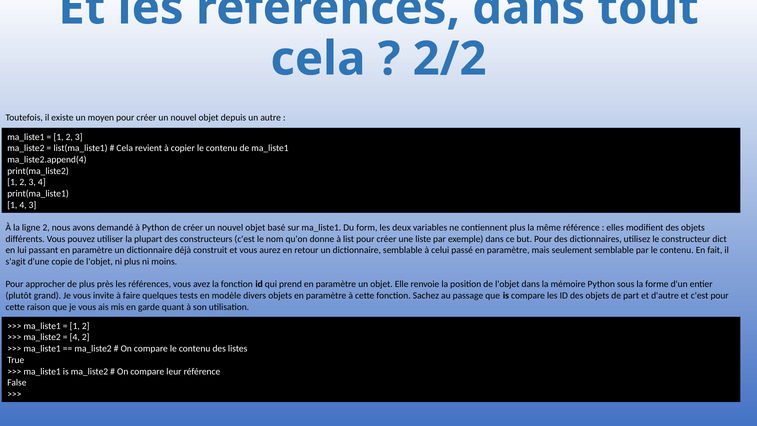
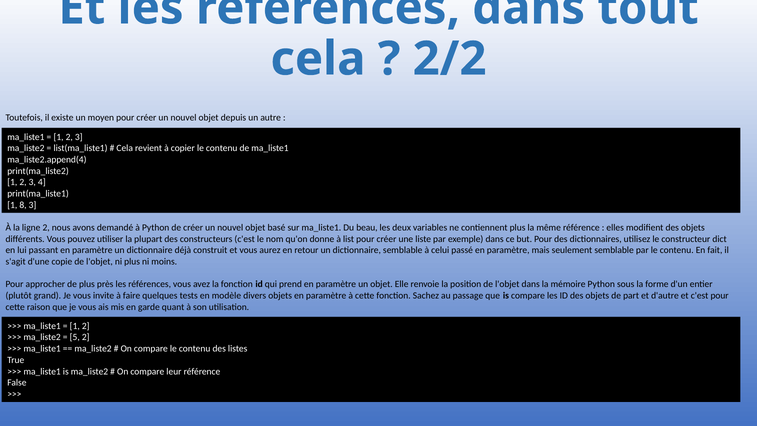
1 4: 4 -> 8 (23, 205)
form: form -> beau (367, 227)
4: 4 -> 5 (75, 337)
